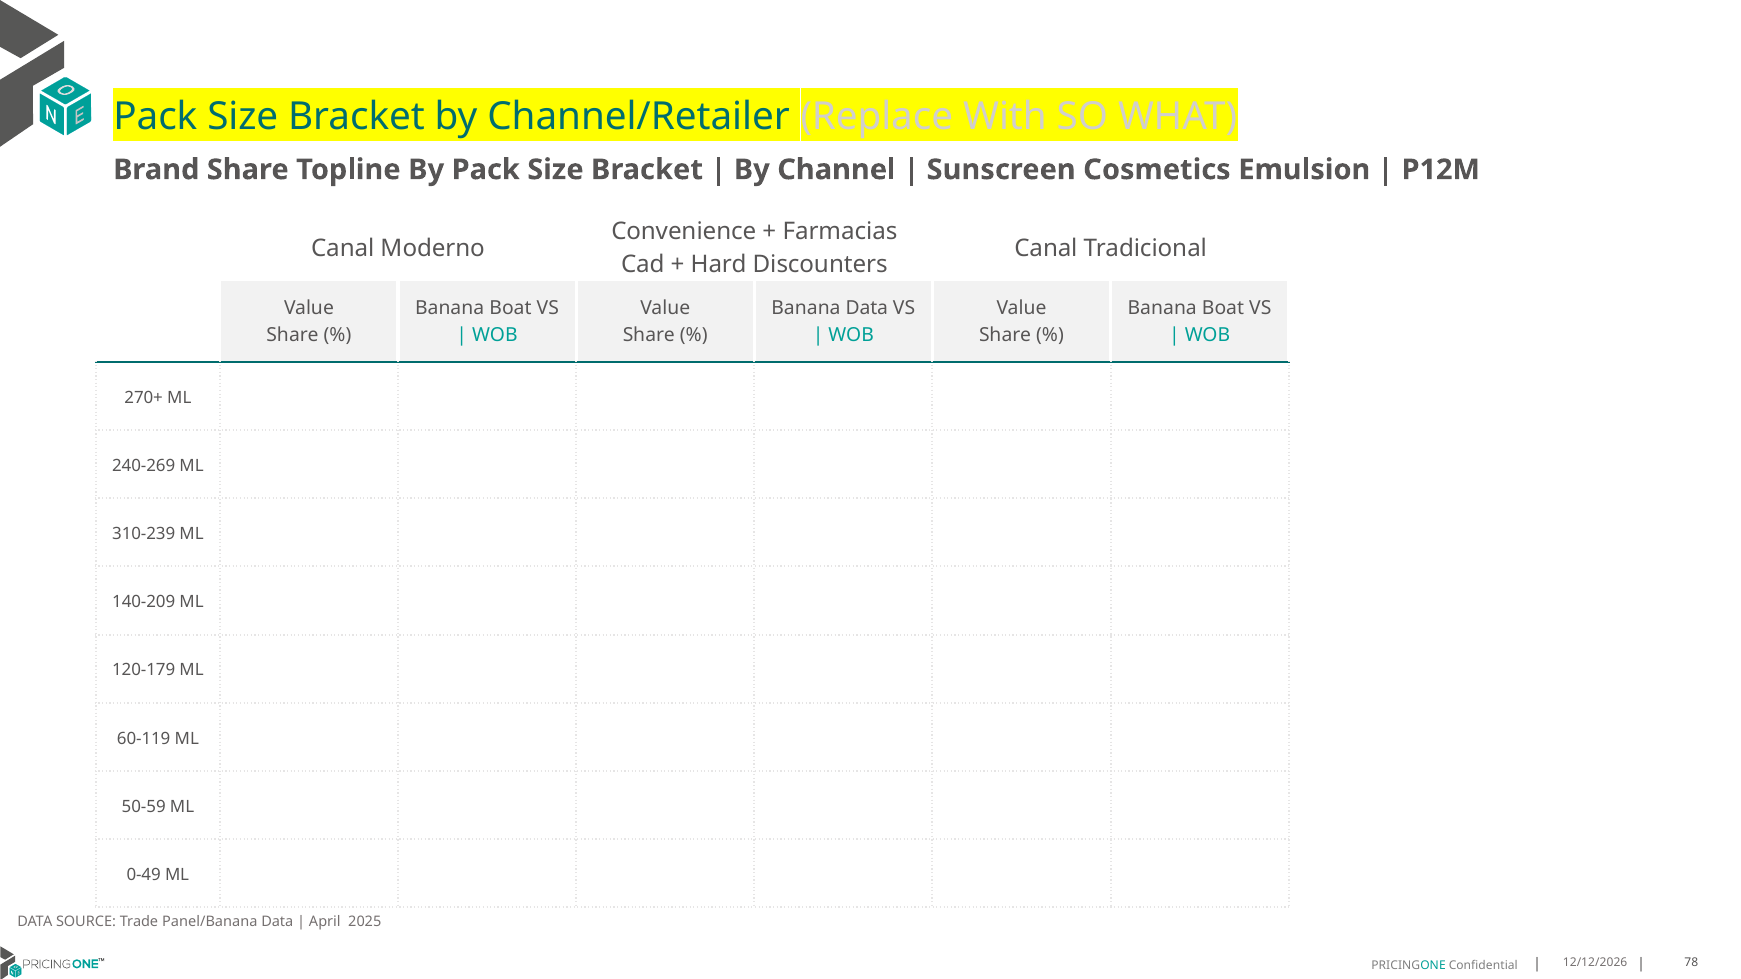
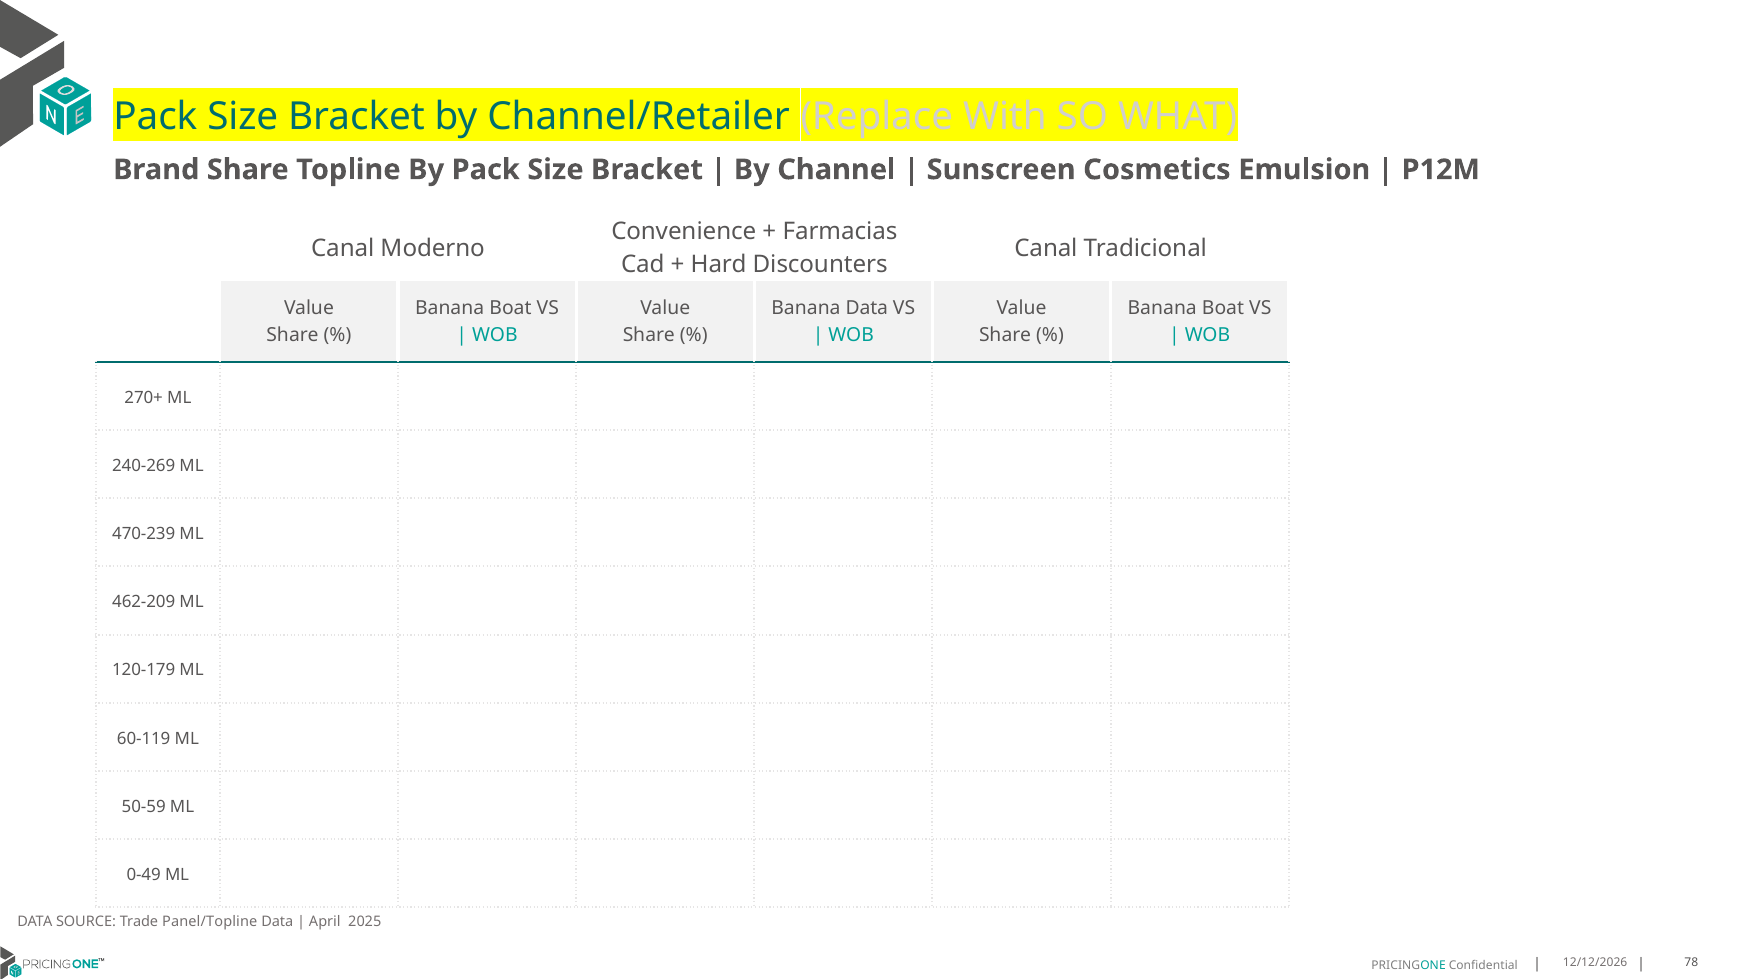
310-239: 310-239 -> 470-239 (144, 534)
140-209: 140-209 -> 462-209 (144, 602)
Panel/Banana: Panel/Banana -> Panel/Topline (210, 922)
